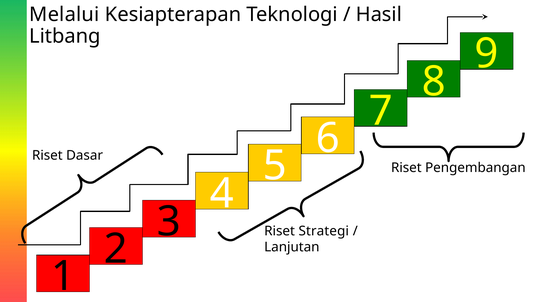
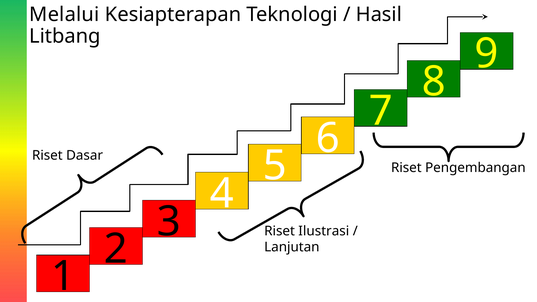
Strategi: Strategi -> Ilustrasi (324, 231)
